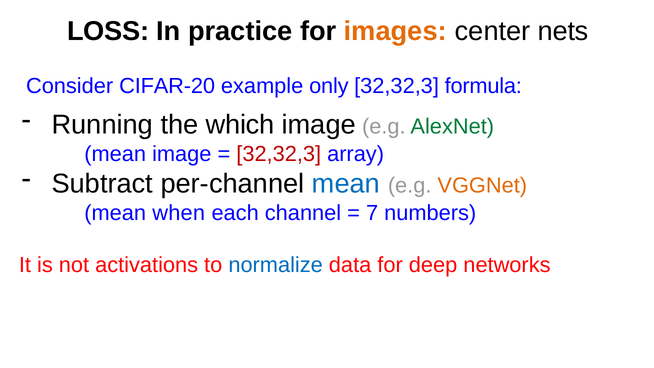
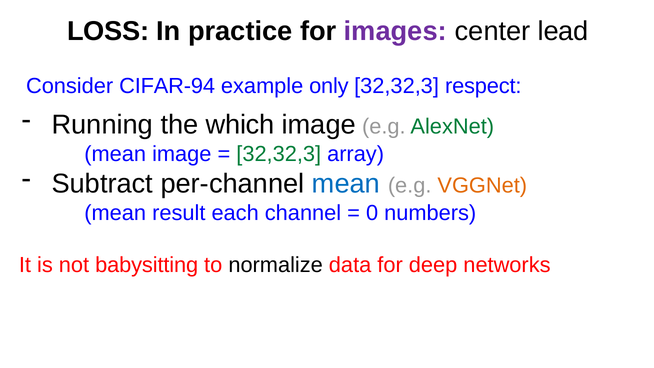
images colour: orange -> purple (395, 31)
nets: nets -> lead (563, 31)
CIFAR-20: CIFAR-20 -> CIFAR-94 (167, 86)
formula: formula -> respect (483, 86)
32,32,3 colour: red -> green (279, 154)
when: when -> result (179, 213)
7: 7 -> 0 (372, 213)
activations: activations -> babysitting (147, 265)
normalize colour: blue -> black (276, 265)
